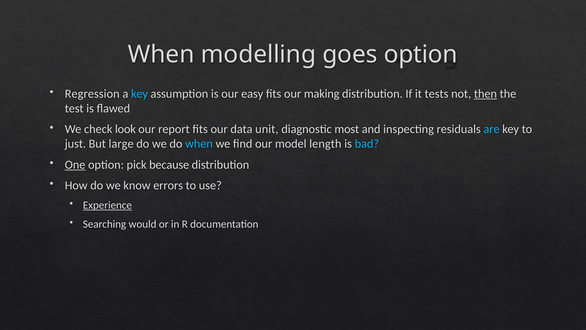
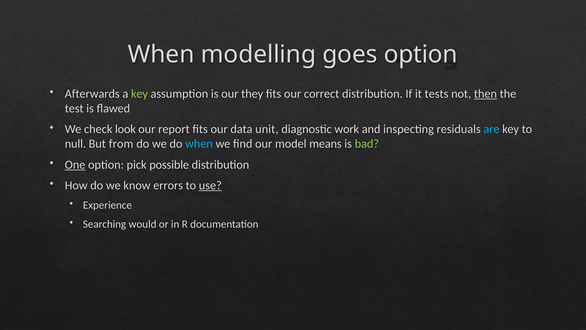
Regression: Regression -> Afterwards (92, 94)
key colour: light blue -> light green (139, 94)
easy: easy -> they (252, 94)
making: making -> correct (322, 94)
most: most -> work (347, 129)
just: just -> null (75, 144)
large: large -> from (121, 144)
length: length -> means (325, 144)
bad colour: light blue -> light green (367, 144)
because: because -> possible (169, 164)
use underline: none -> present (210, 185)
Experience underline: present -> none (107, 205)
